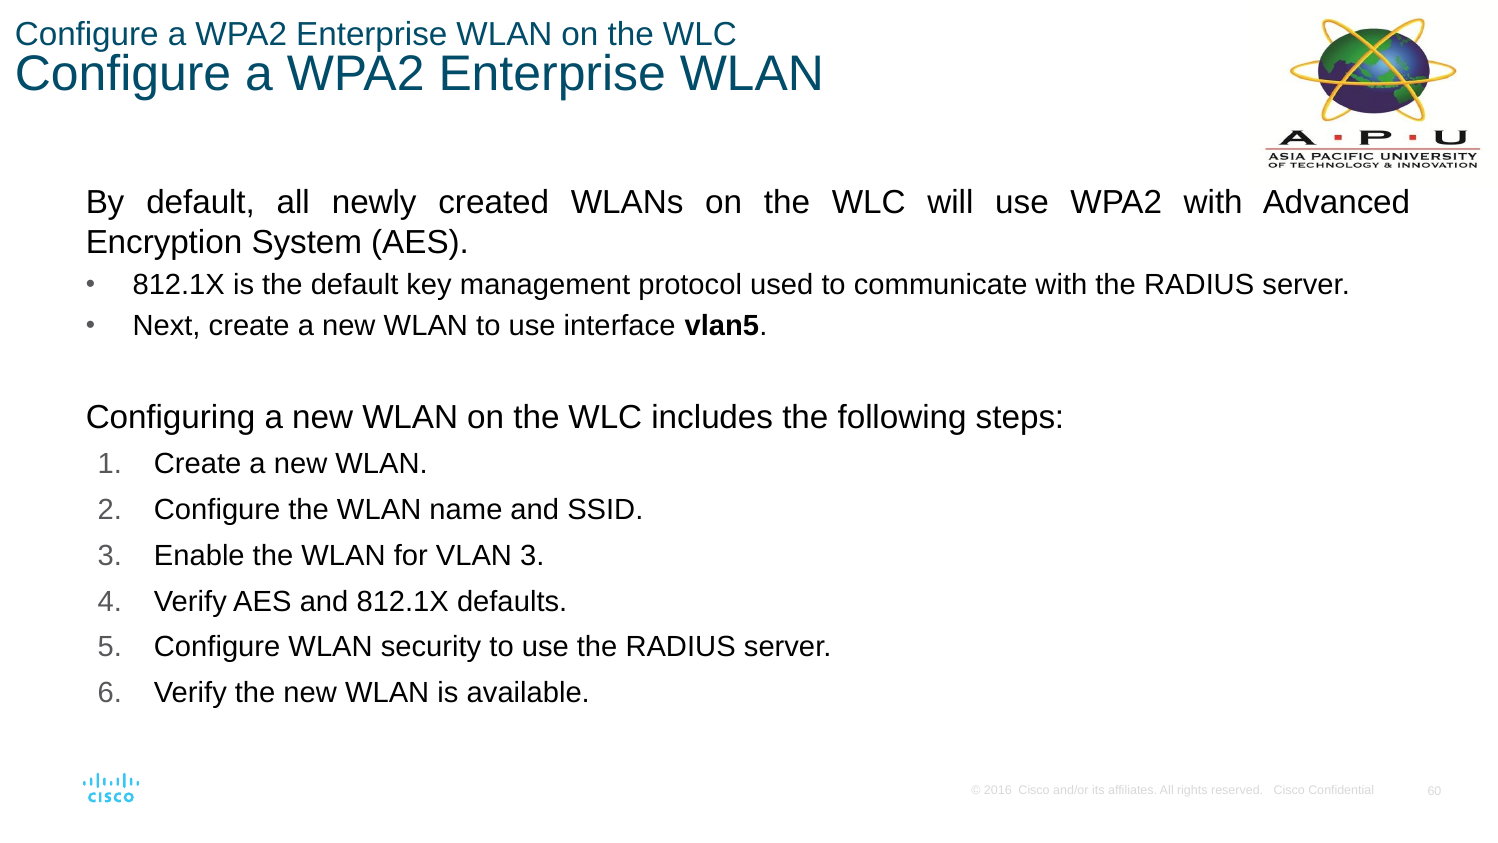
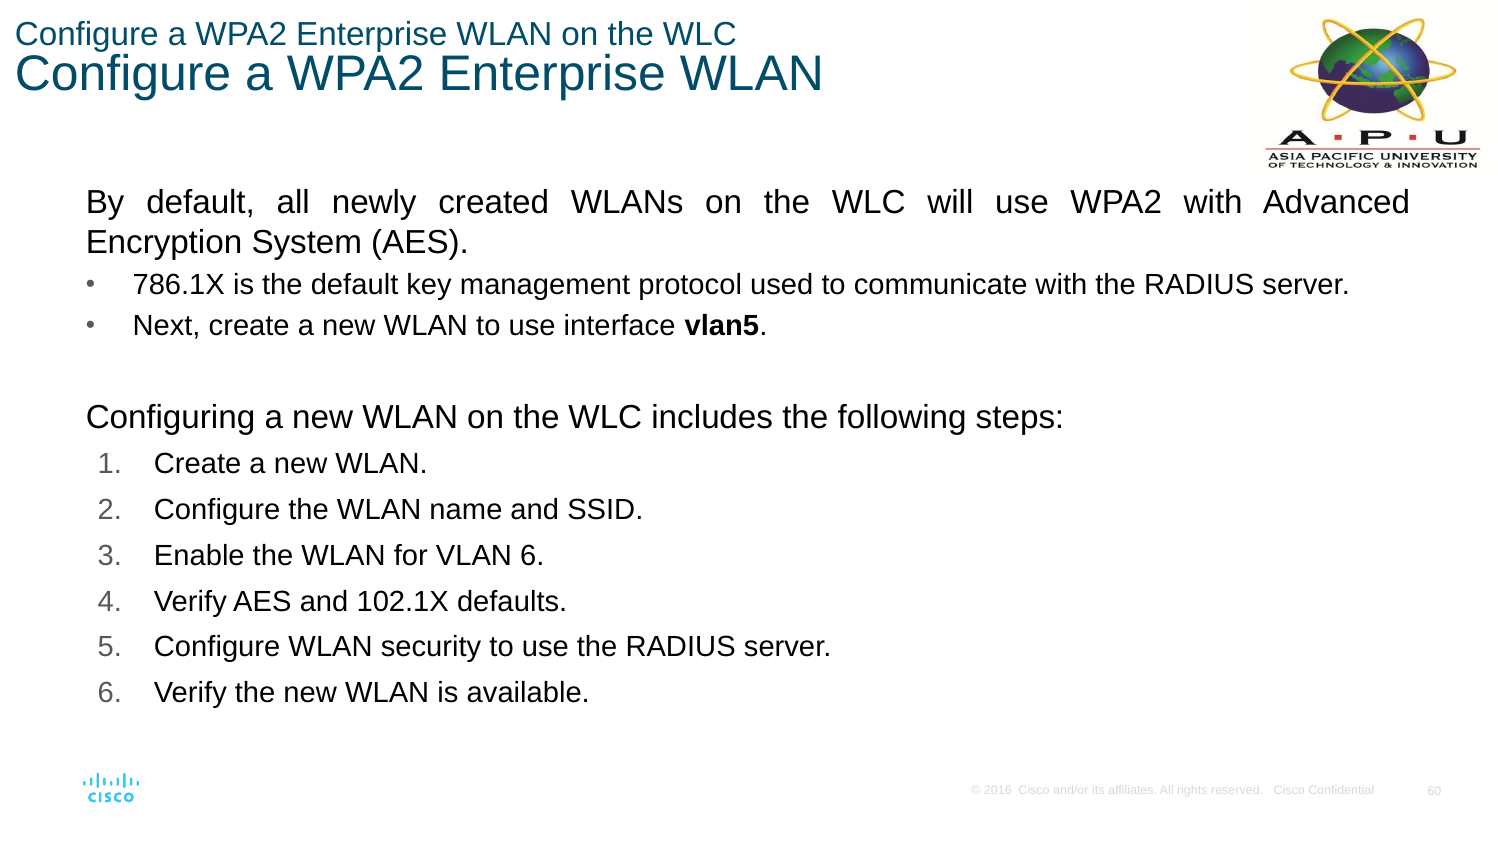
812.1X: 812.1X -> 786.1X (179, 285)
VLAN 3: 3 -> 6 (532, 555)
and 812.1X: 812.1X -> 102.1X (403, 601)
